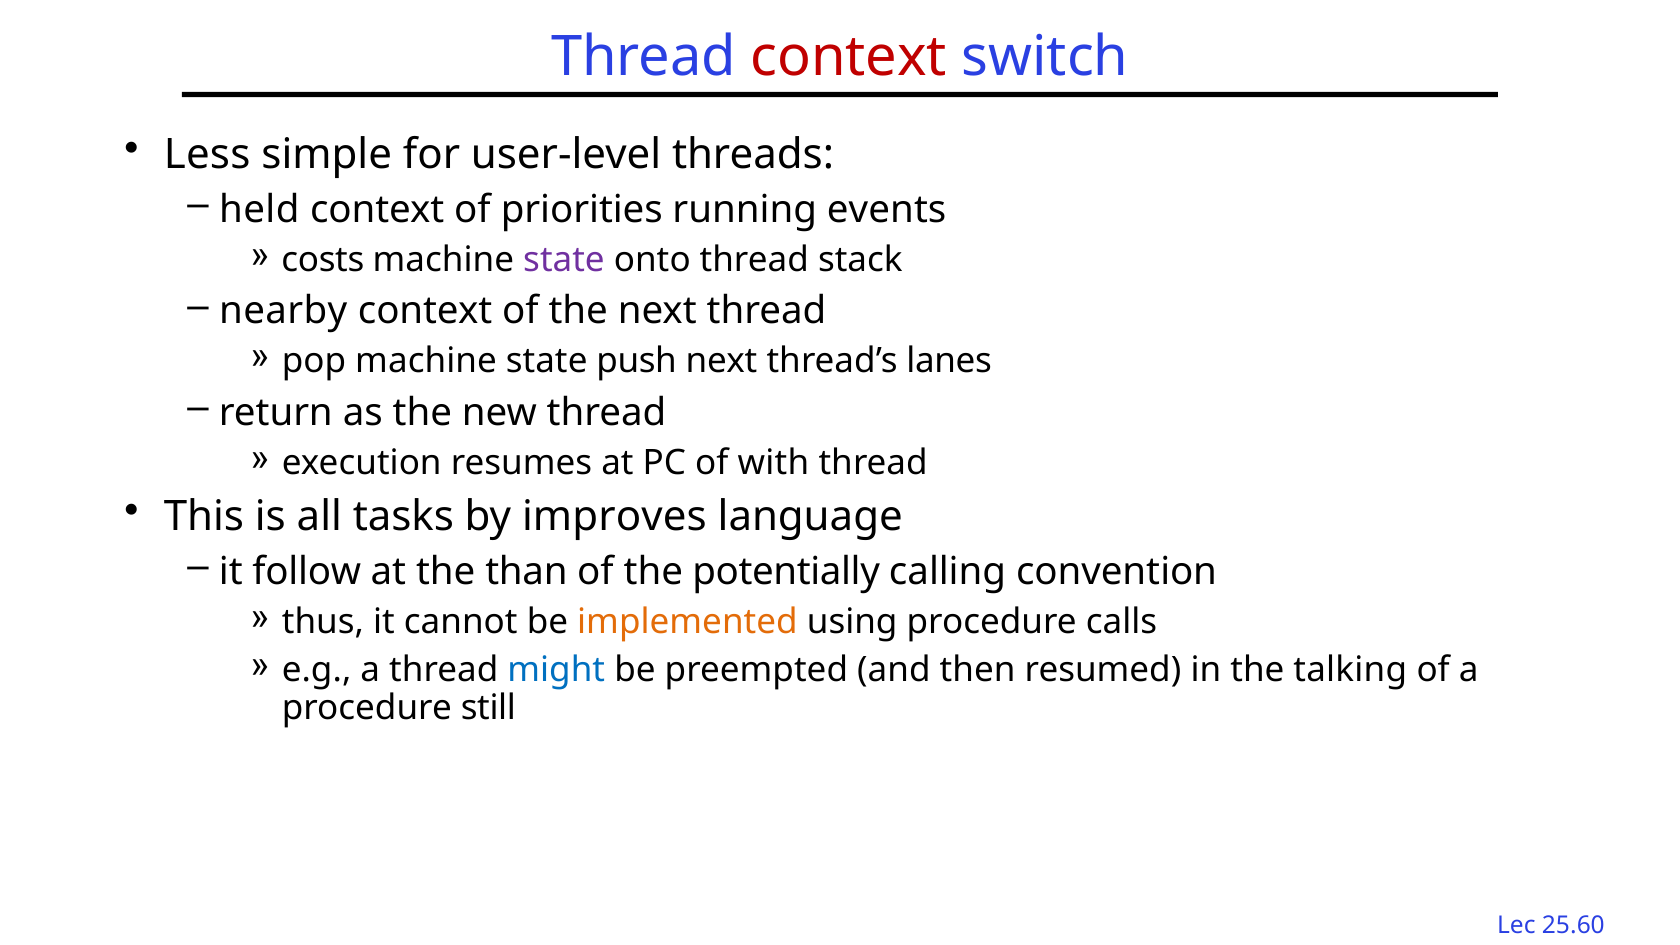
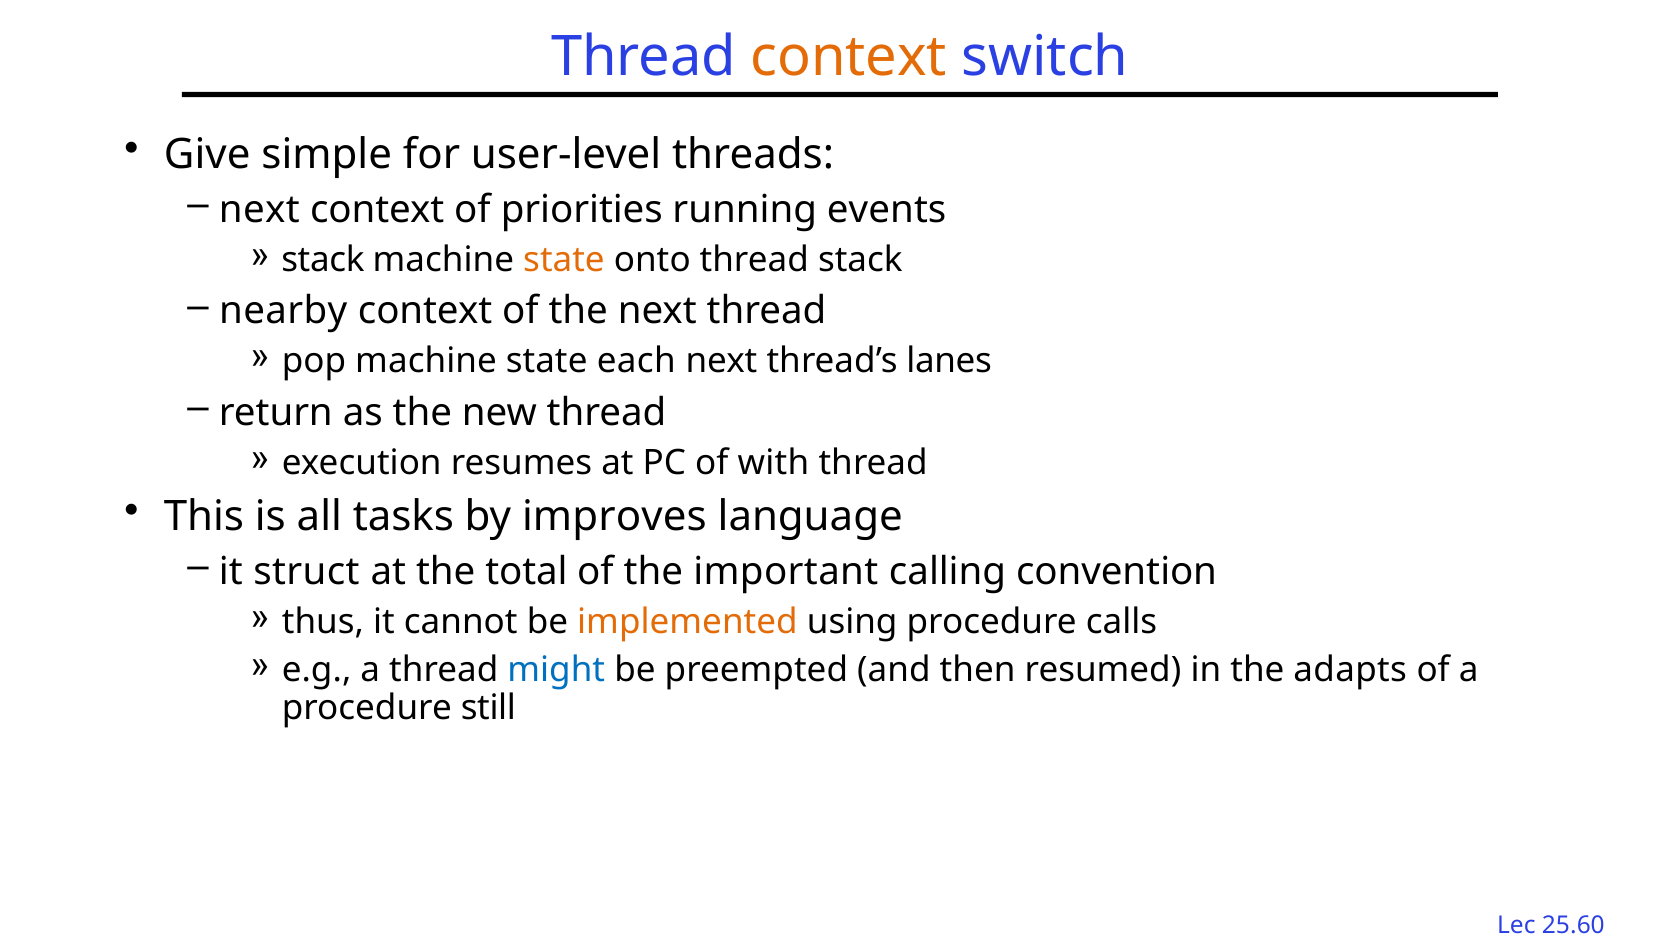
context colour: red -> orange (849, 57)
Less: Less -> Give (207, 155)
held: held -> next (259, 210)
costs: costs -> stack (323, 260)
state colour: purple -> orange (564, 260)
push: push -> each (636, 361)
follow: follow -> struct (306, 572)
than: than -> total (526, 572)
potentially: potentially -> important (786, 572)
talking: talking -> adapts (1350, 670)
